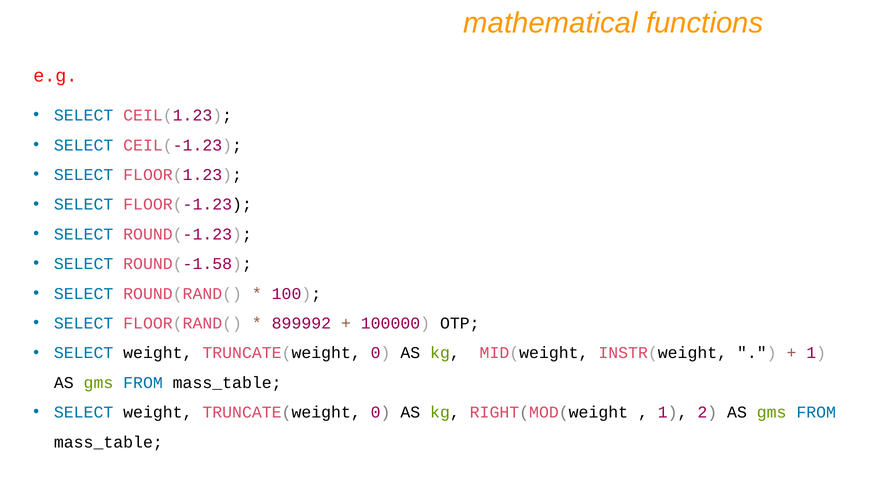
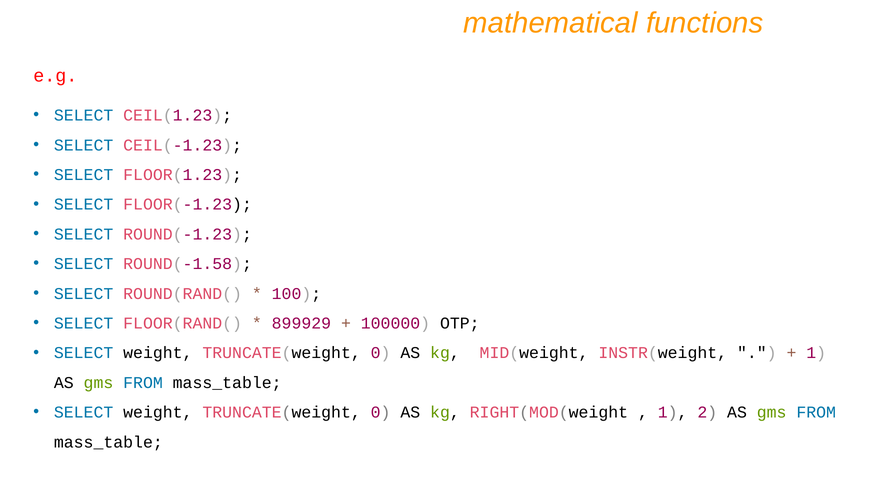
899992: 899992 -> 899929 (301, 323)
